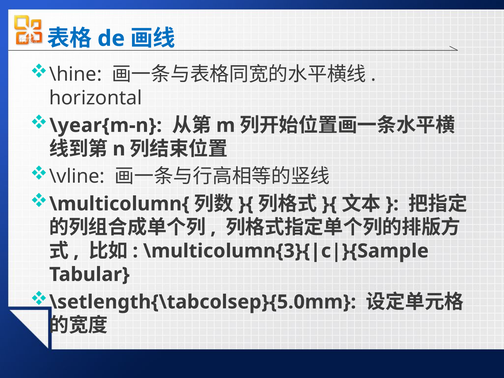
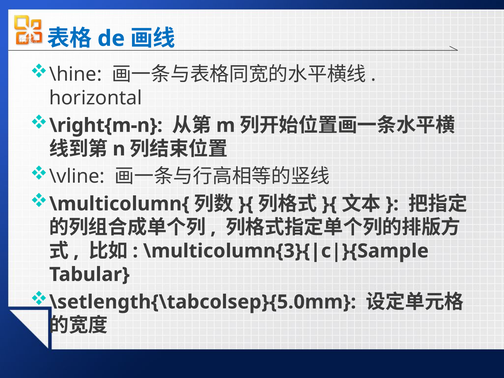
\year{m-n: \year{m-n -> \right{m-n (106, 125)
